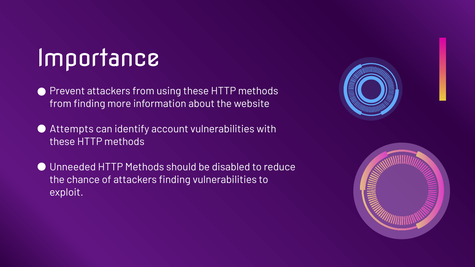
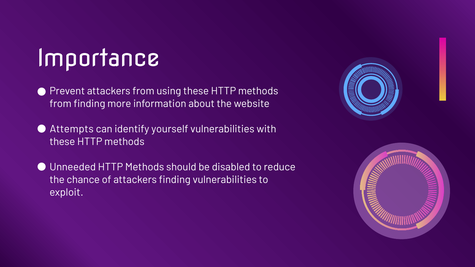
account: account -> yourself (170, 129)
